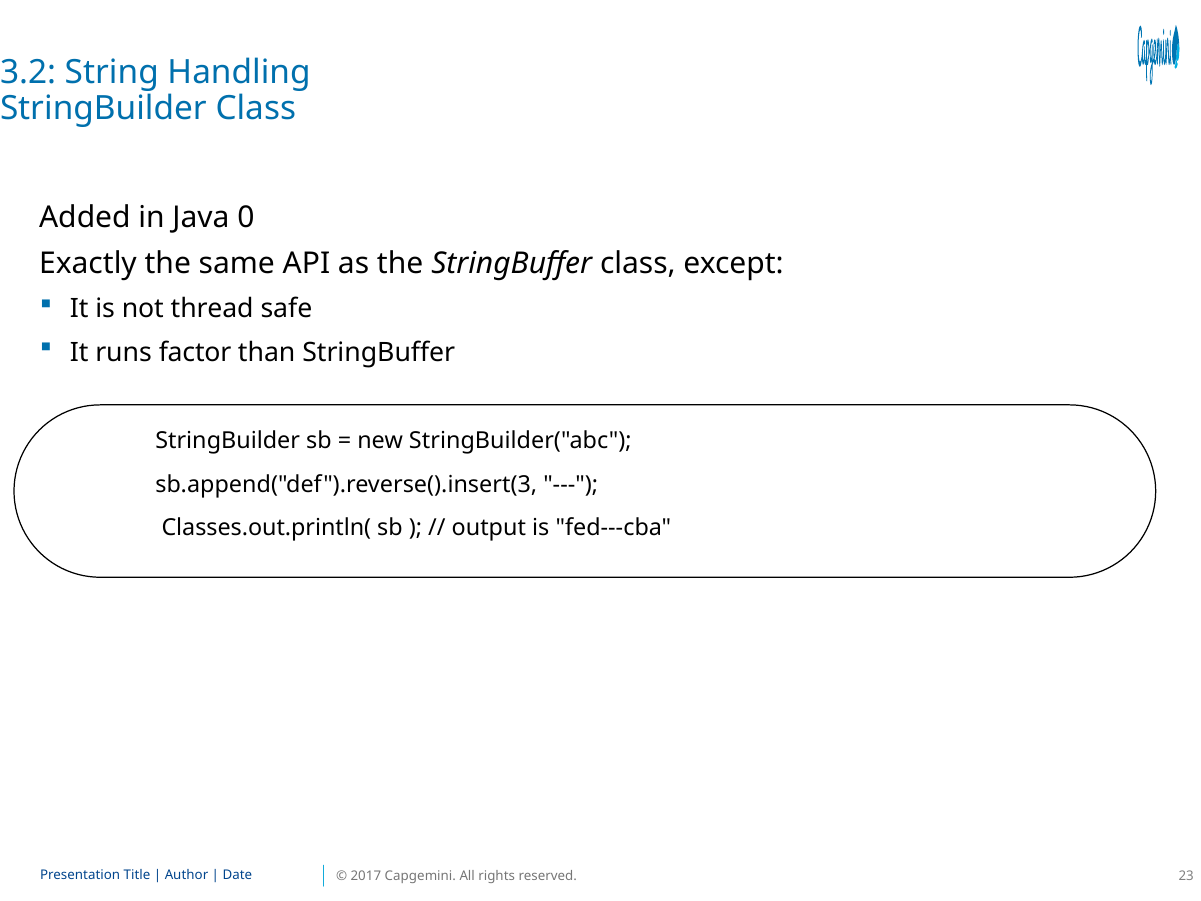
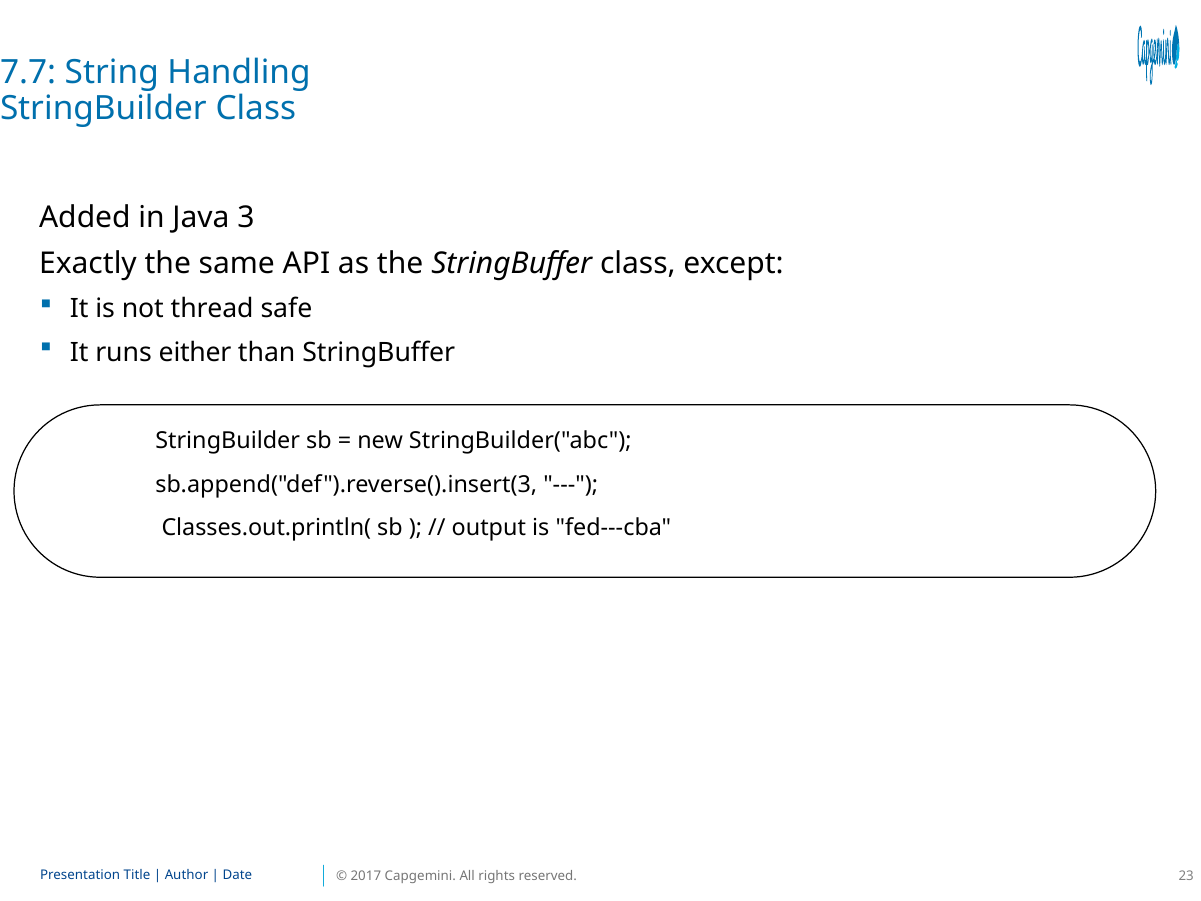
3.2: 3.2 -> 7.7 (28, 72)
0: 0 -> 3 (246, 217)
factor: factor -> either (195, 352)
